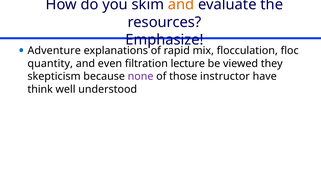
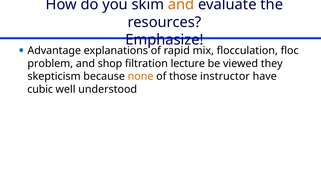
Adventure: Adventure -> Advantage (54, 51)
quantity: quantity -> problem (50, 63)
even: even -> shop (110, 63)
none colour: purple -> orange (141, 76)
think: think -> cubic (40, 89)
